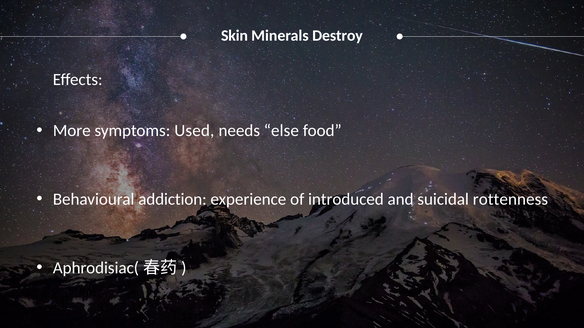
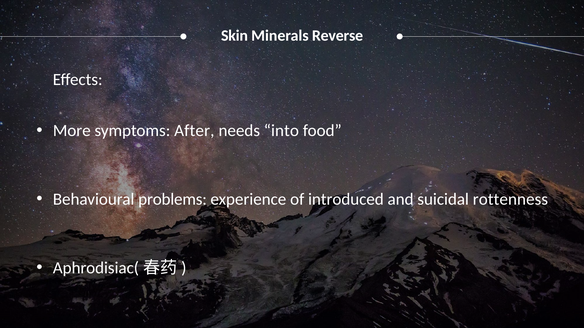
Destroy: Destroy -> Reverse (338, 36)
Used: Used -> After (194, 131)
else: else -> into (281, 131)
addiction: addiction -> problems (173, 200)
